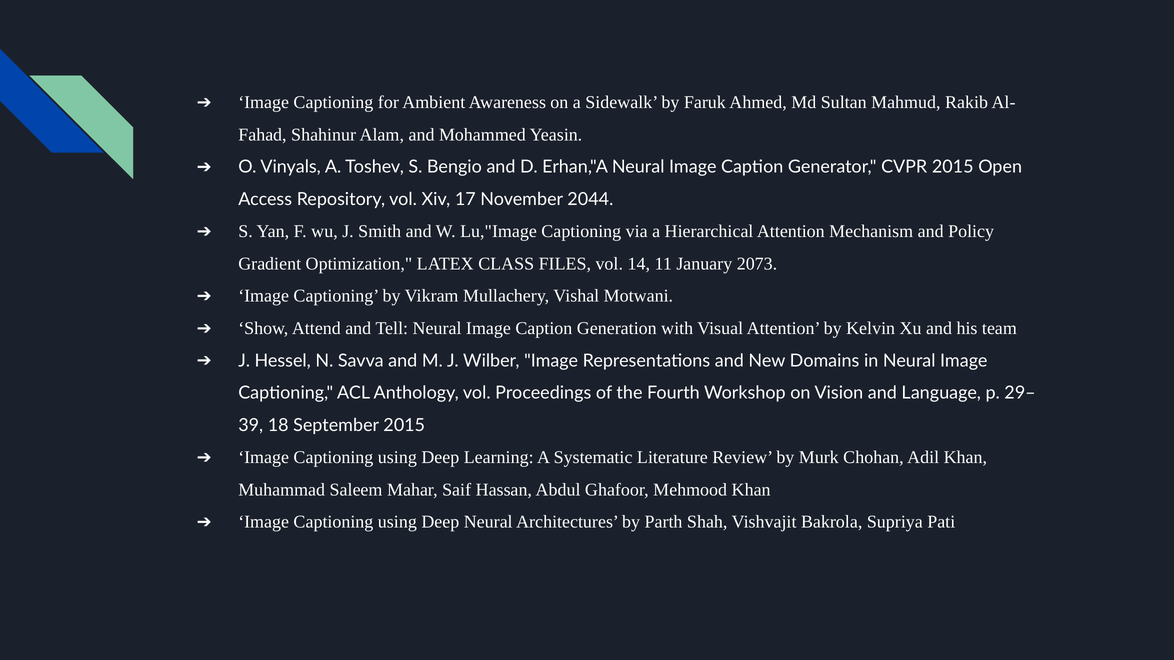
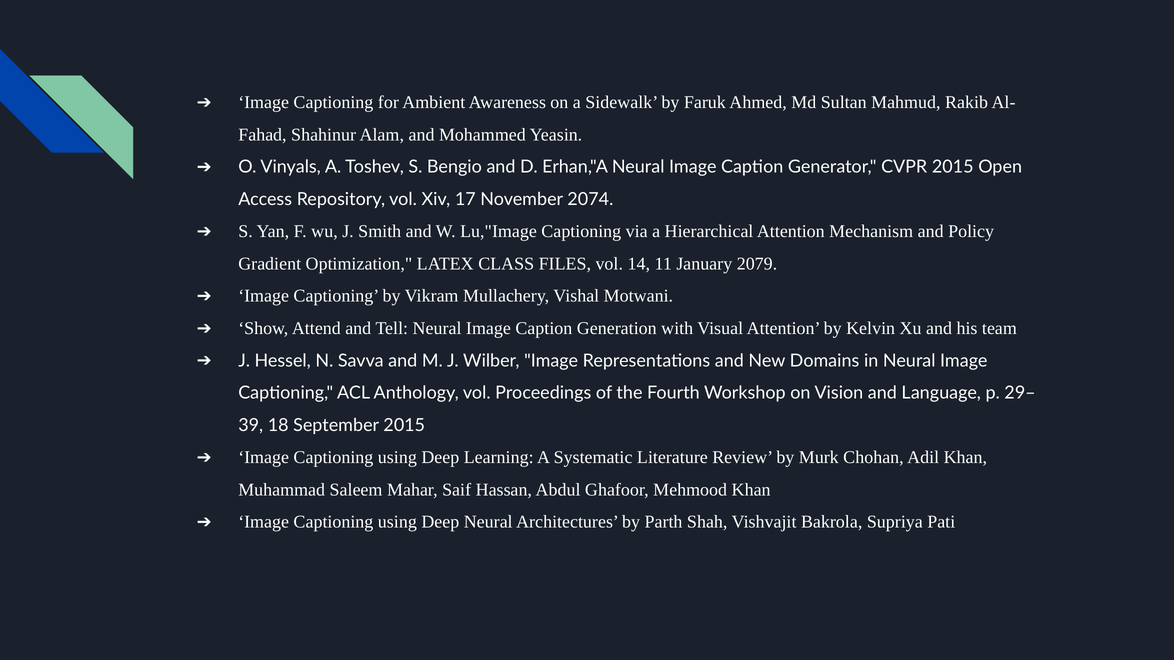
2044: 2044 -> 2074 (590, 199)
2073: 2073 -> 2079 (757, 264)
